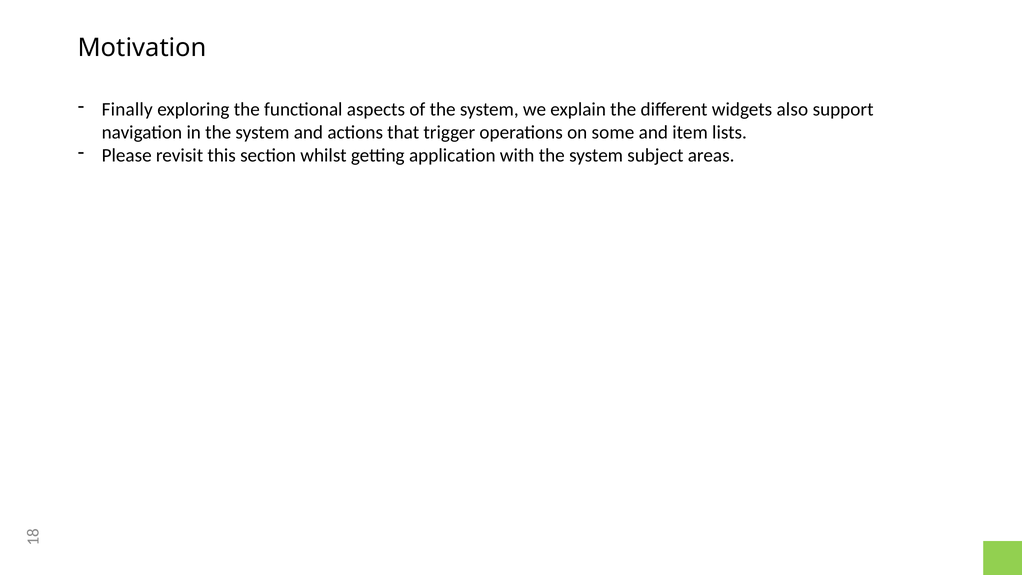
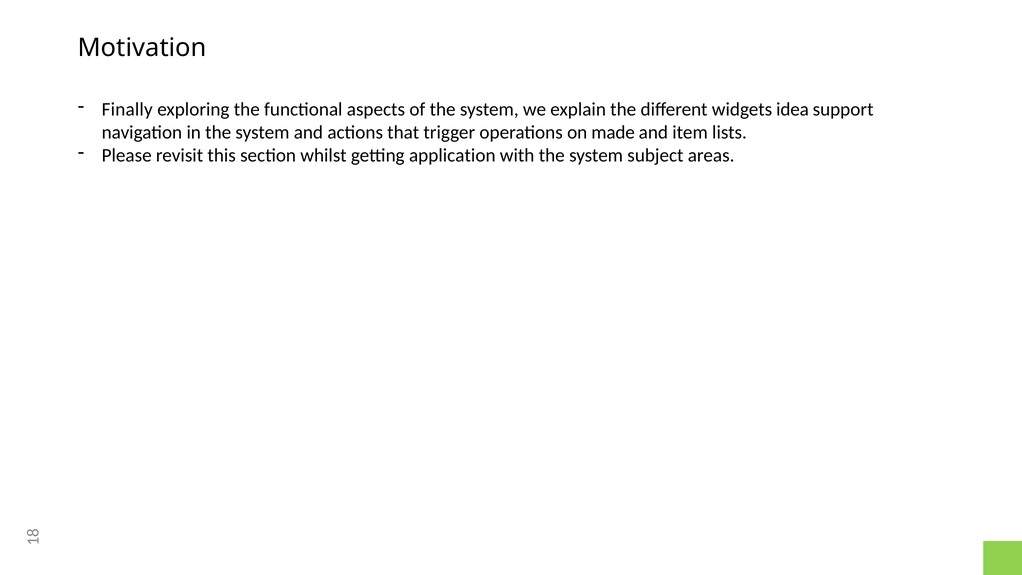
also: also -> idea (793, 109)
some: some -> made (613, 132)
